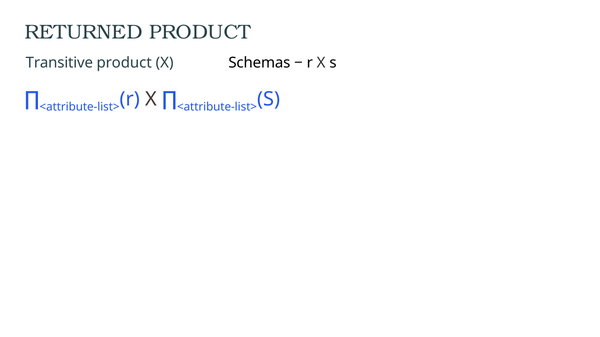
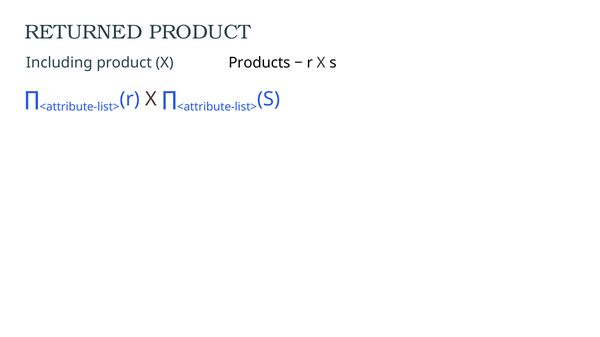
Transitive: Transitive -> Including (59, 63)
Schemas: Schemas -> Products (259, 63)
